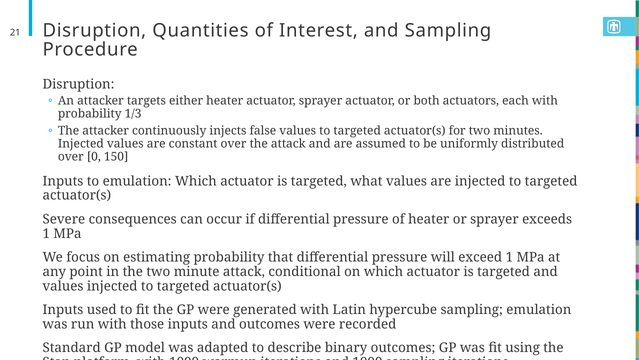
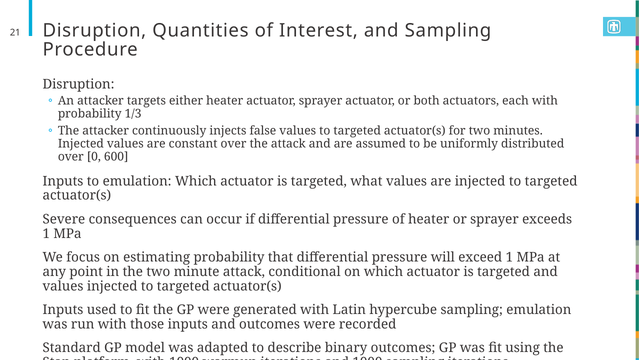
150: 150 -> 600 (116, 157)
